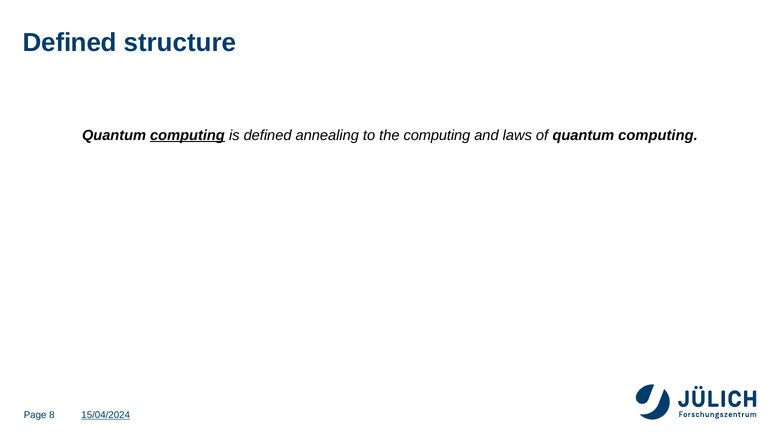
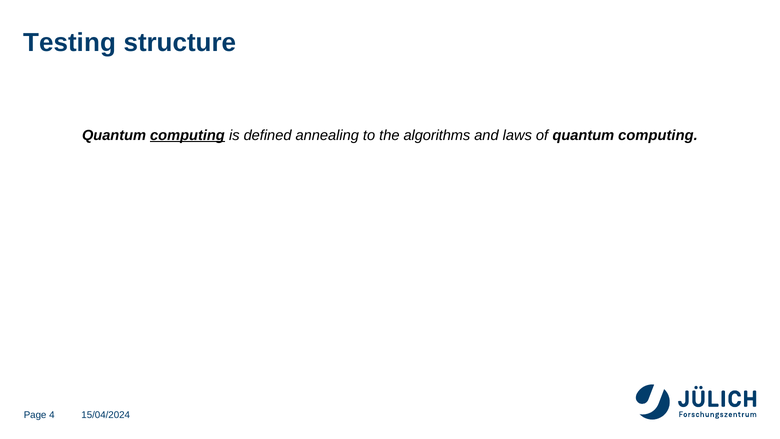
Defined: Defined -> Testing (70, 43)
the computing: computing -> algorithms (437, 135)
8: 8 -> 4 (52, 415)
15/04/2024 underline: present -> none (106, 415)
